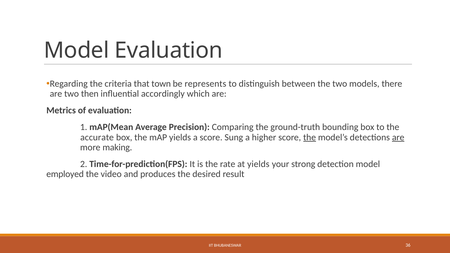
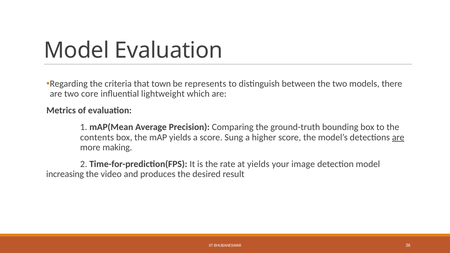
then: then -> core (90, 94)
accordingly: accordingly -> lightweight (163, 94)
accurate: accurate -> contents (97, 137)
the underline: present -> none (310, 137)
strong: strong -> image (303, 164)
employed: employed -> increasing (65, 174)
